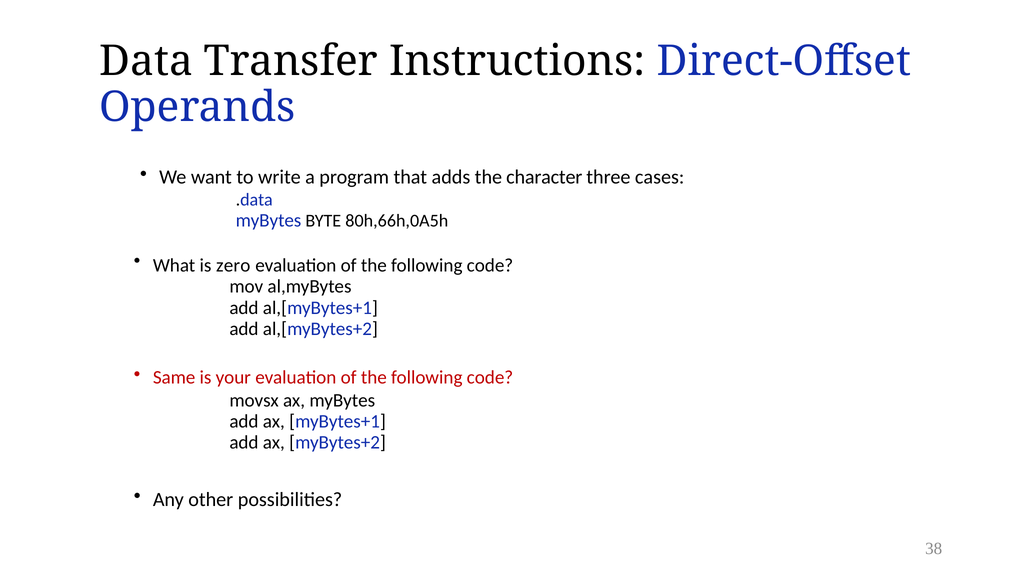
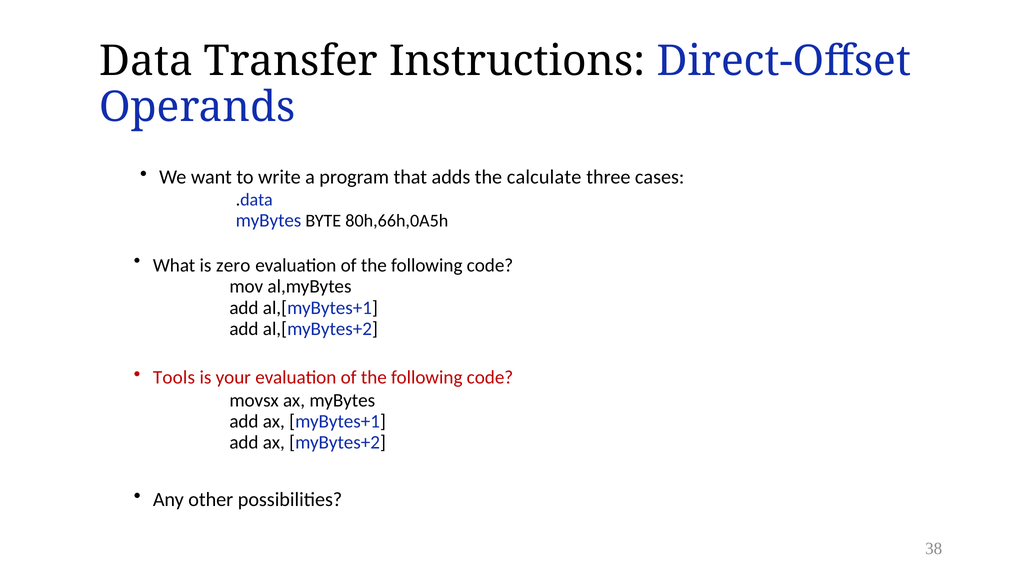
character: character -> calculate (544, 177)
Same: Same -> Tools (174, 377)
